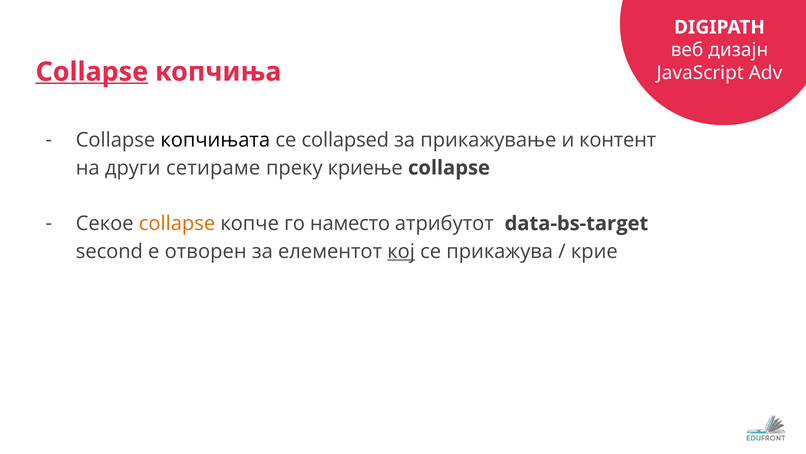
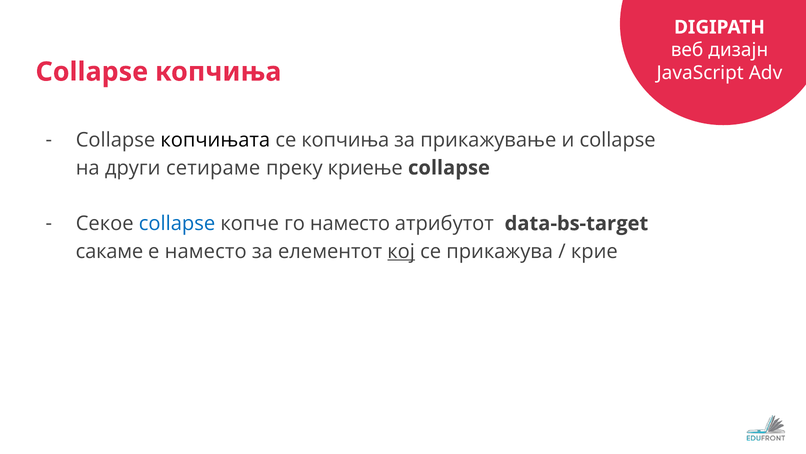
Collapse underline: present -> none (92, 72)
се collapsed: collapsed -> копчиња (345, 140)
и контент: контент -> collapse (618, 140)
сollapse colour: orange -> blue (177, 223)
second: second -> сакаме (109, 251)
е отворен: отворен -> наместо (206, 251)
